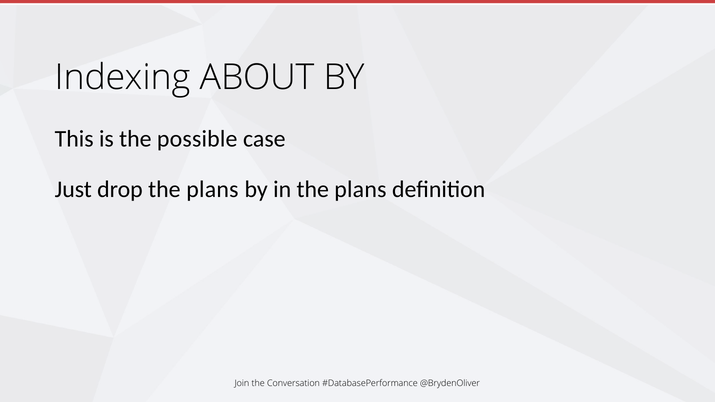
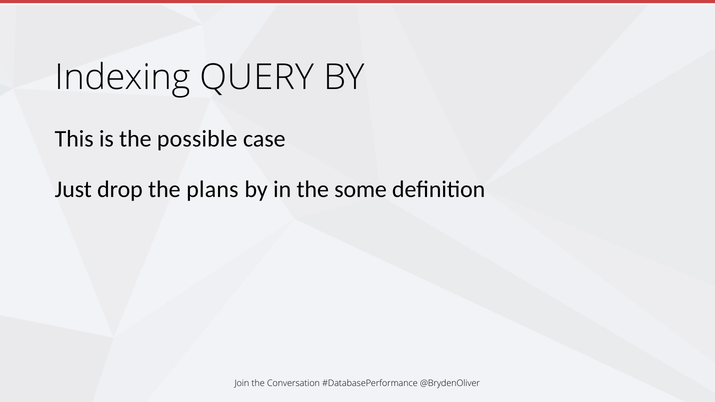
ABOUT: ABOUT -> QUERY (257, 77)
in the plans: plans -> some (361, 189)
